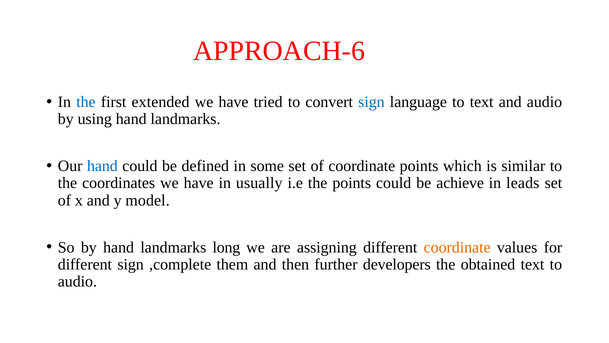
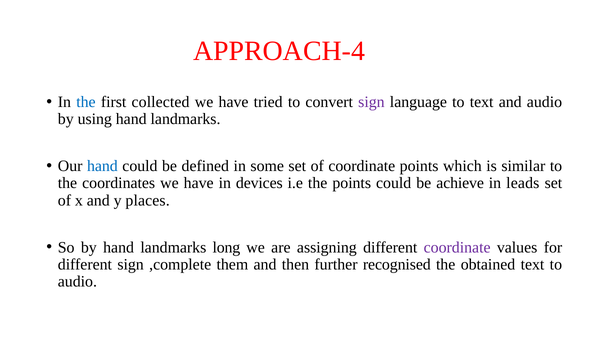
APPROACH-6: APPROACH-6 -> APPROACH-4 (279, 51)
extended: extended -> collected (161, 102)
sign colour: blue -> purple (371, 102)
usually: usually -> devices (259, 183)
model: model -> places (148, 200)
coordinate colour: orange -> purple (457, 247)
developers: developers -> recognised (397, 264)
